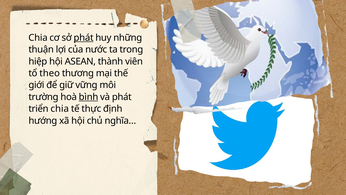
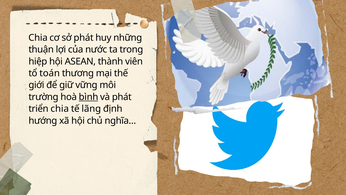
phát underline: present -> none (84, 38)
theo: theo -> toán (50, 73)
thực: thực -> lãng (91, 109)
